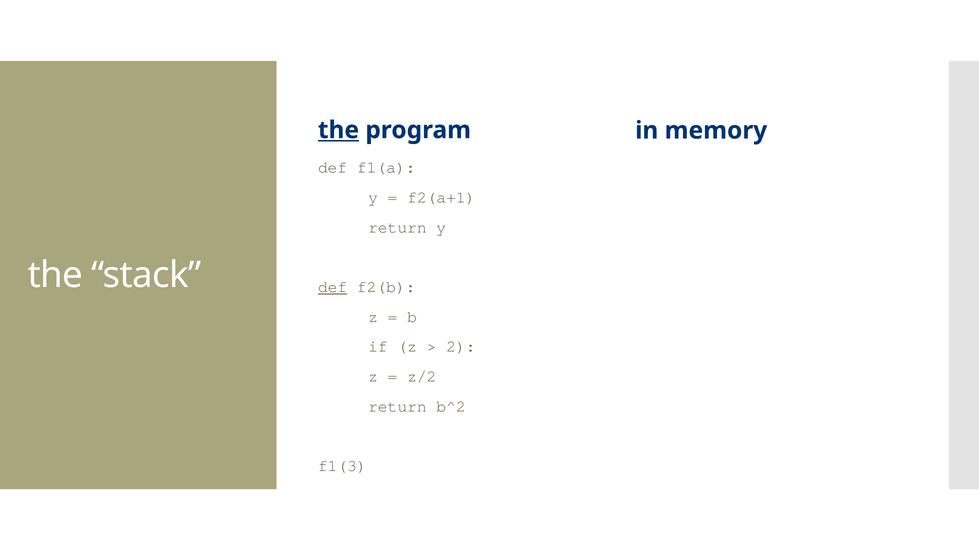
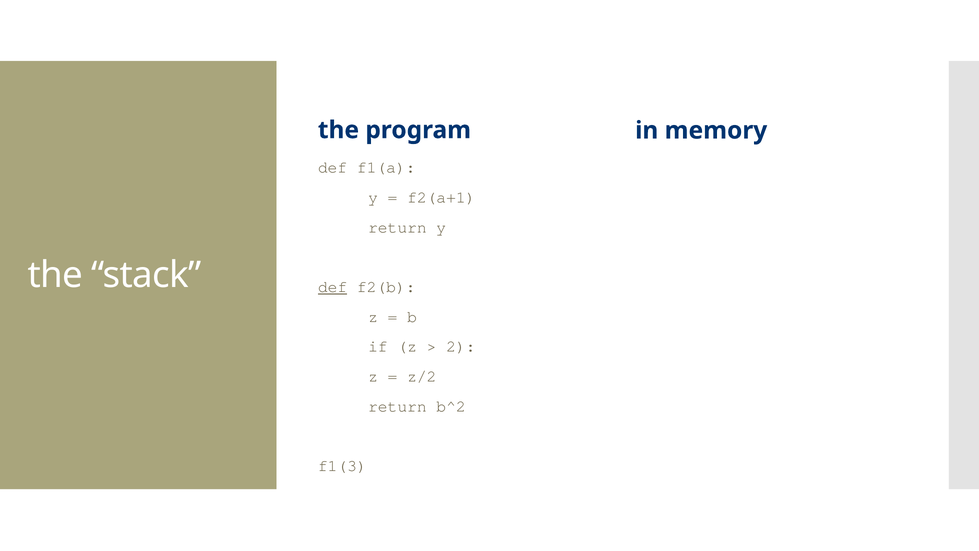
the underline: present -> none (338, 130)
